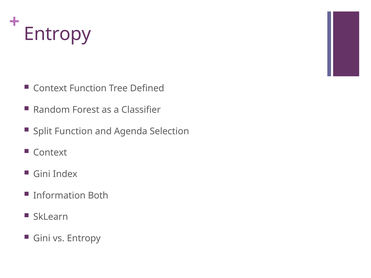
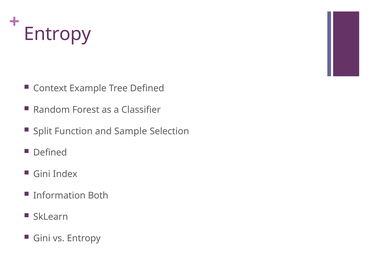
Context Function: Function -> Example (88, 88)
Agenda: Agenda -> Sample (131, 131)
Context: Context -> Defined (50, 153)
